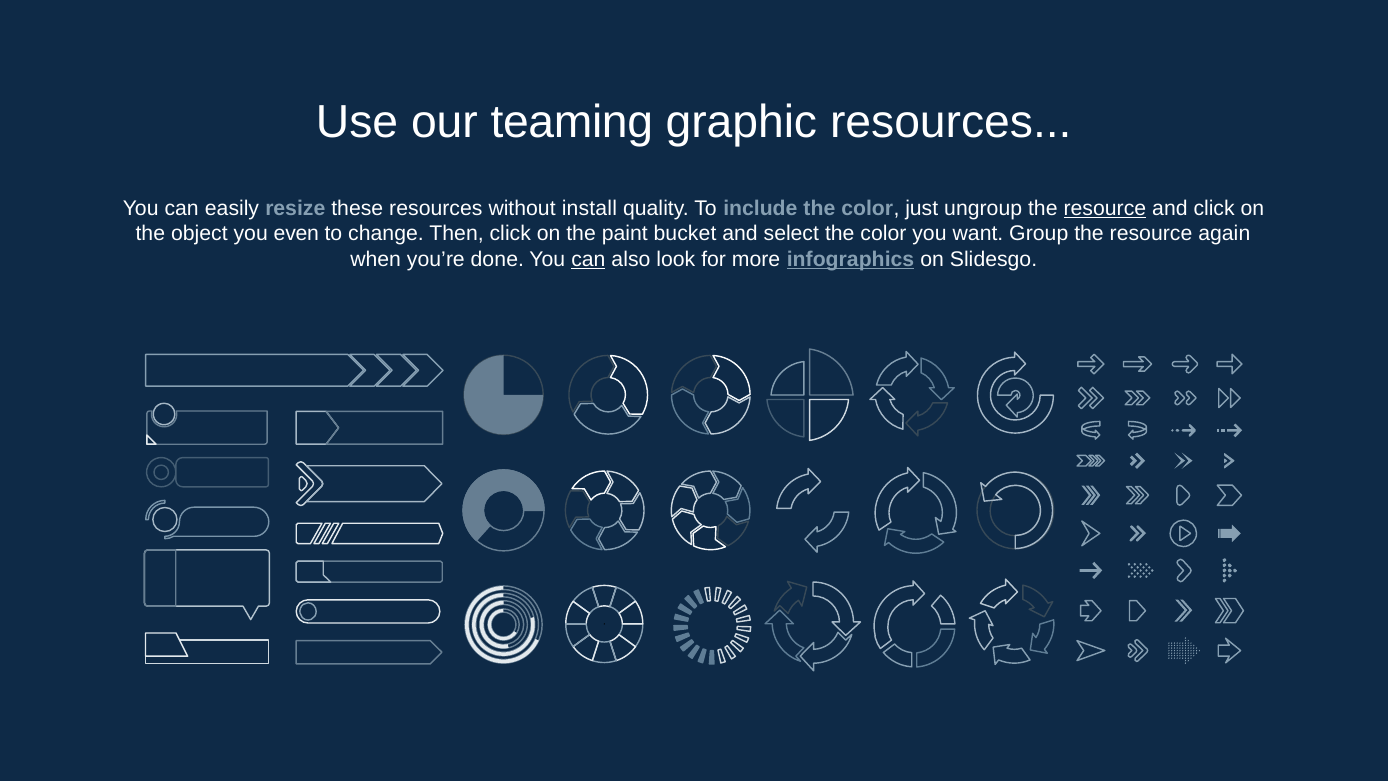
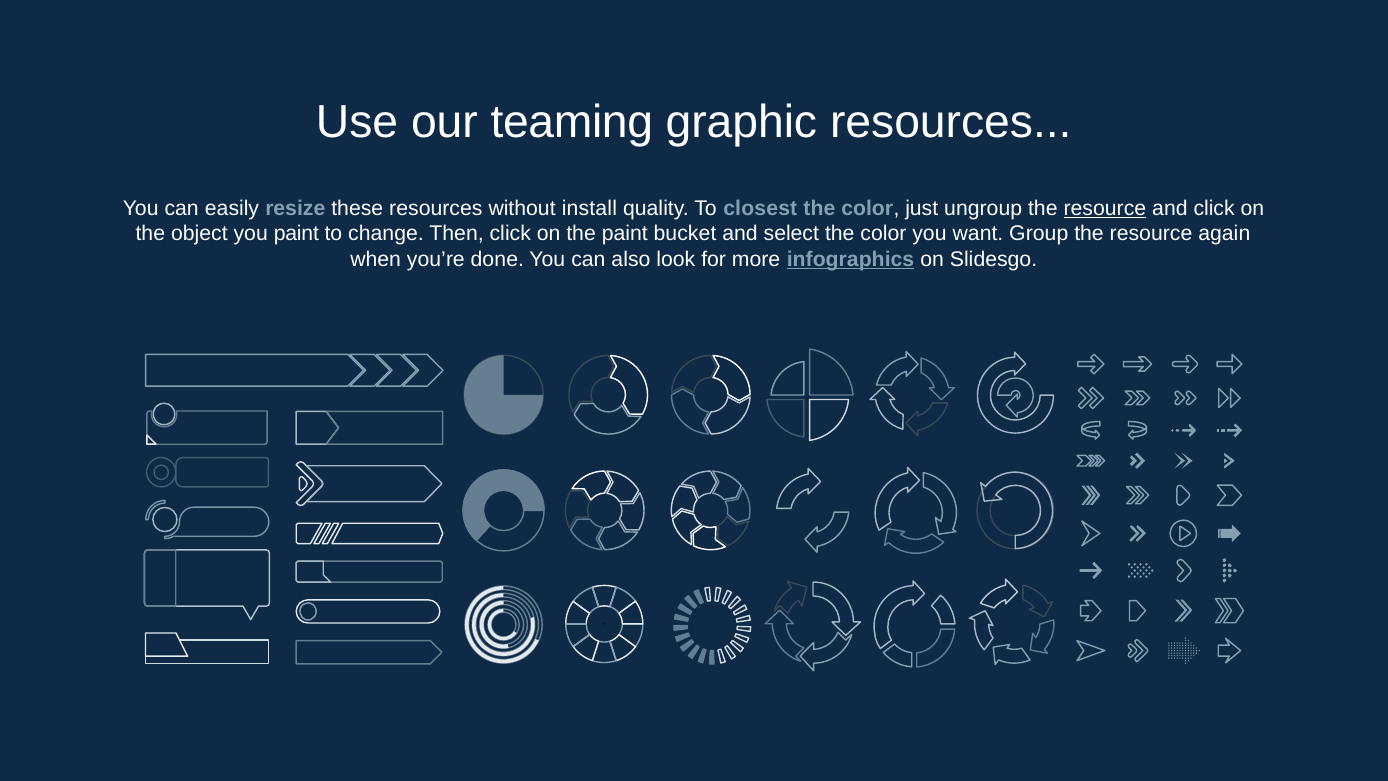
include: include -> closest (760, 208)
you even: even -> paint (296, 234)
can underline: present -> none (588, 259)
